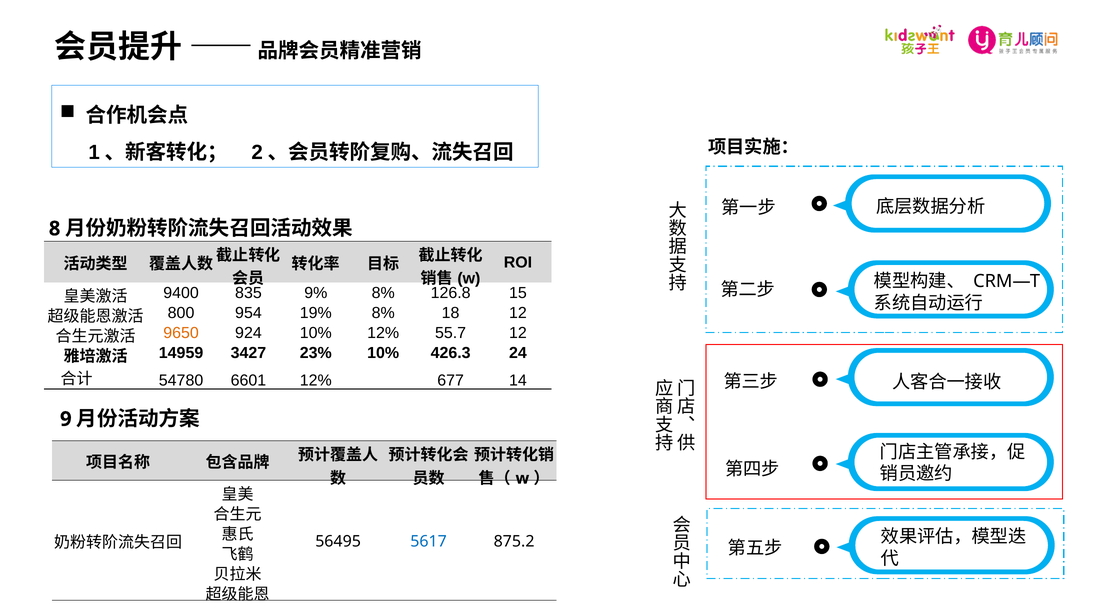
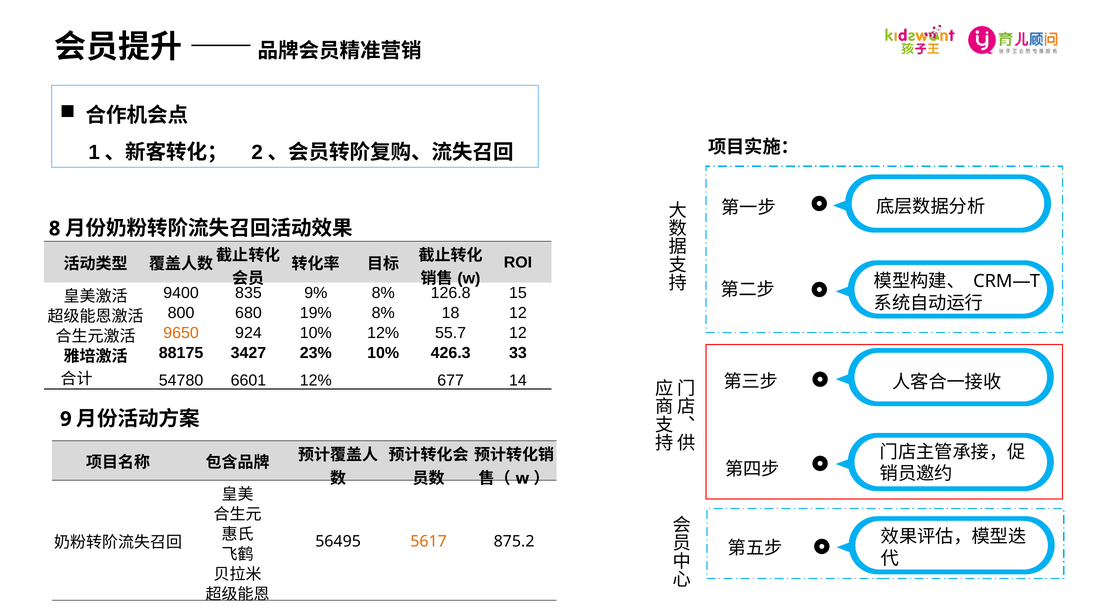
954: 954 -> 680 (248, 313)
14959: 14959 -> 88175 (181, 353)
24: 24 -> 33 (518, 353)
5617 colour: blue -> orange (429, 542)
